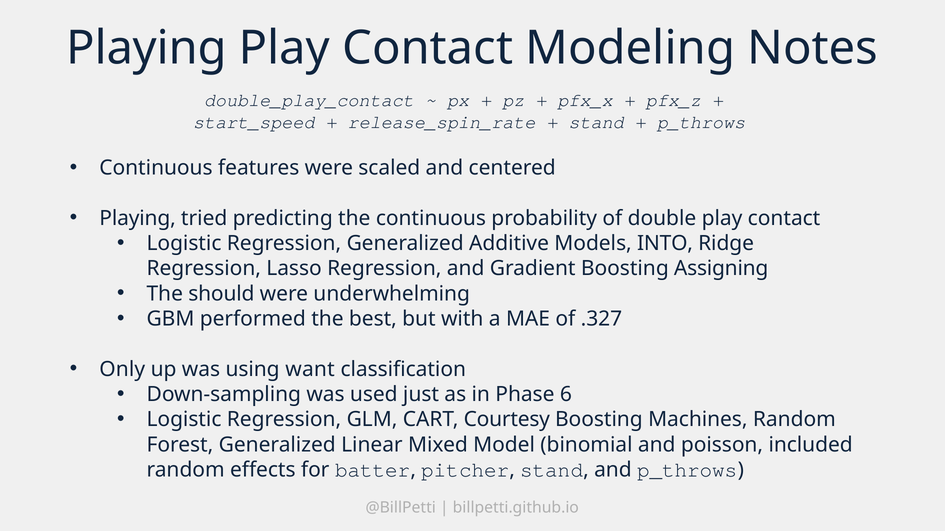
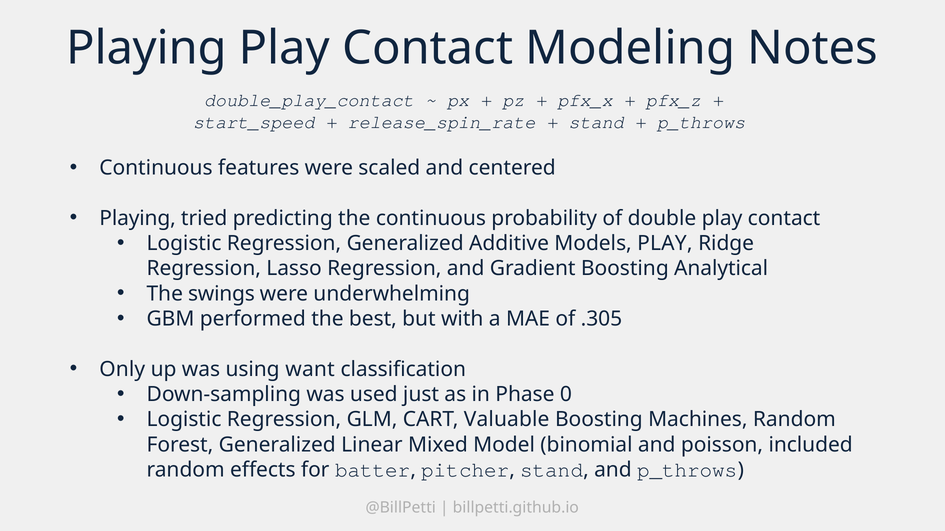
Models INTO: INTO -> PLAY (665, 244)
Assigning: Assigning -> Analytical (721, 269)
should: should -> swings (221, 294)
.327: .327 -> .305 (601, 319)
6: 6 -> 0 (566, 395)
Courtesy: Courtesy -> Valuable (507, 420)
